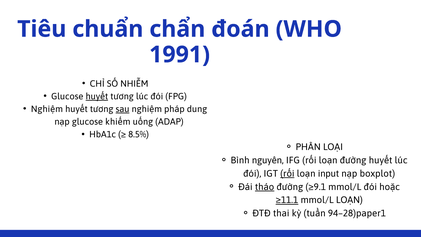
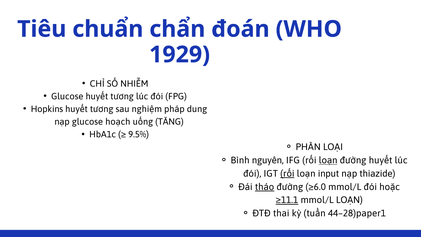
1991: 1991 -> 1929 (180, 55)
huyết underline: present -> none (97, 96)
Nghiệm: Nghiệm -> Hopkins (47, 109)
sau underline: present -> none (123, 109)
khiếm: khiếm -> hoạch (118, 122)
ADAP: ADAP -> TĂNG (169, 122)
8.5%: 8.5% -> 9.5% (139, 134)
loạn underline: none -> present (328, 160)
boxplot: boxplot -> thiazide (377, 174)
≥9.1: ≥9.1 -> ≥6.0 (316, 187)
94–28)paper1: 94–28)paper1 -> 44–28)paper1 (357, 213)
